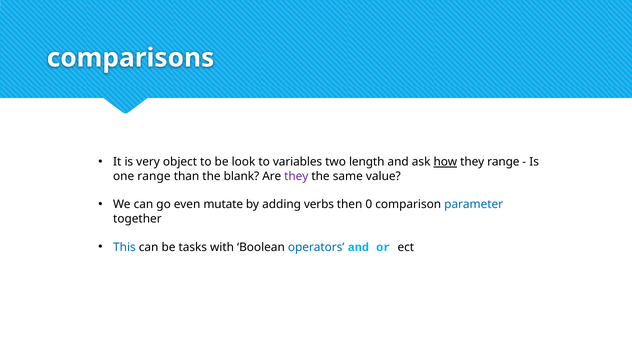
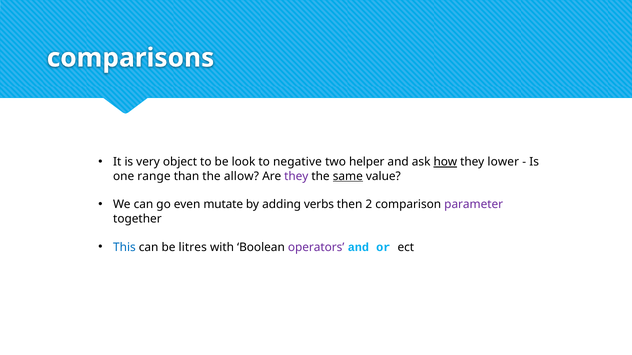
variables: variables -> negative (297, 162)
length: length -> helper (367, 162)
they range: range -> lower (503, 162)
blank: blank -> allow (241, 176)
same underline: none -> present (348, 176)
0: 0 -> 2 (369, 205)
parameter colour: blue -> purple (474, 205)
tasks: tasks -> litres (193, 248)
operators colour: blue -> purple (316, 248)
